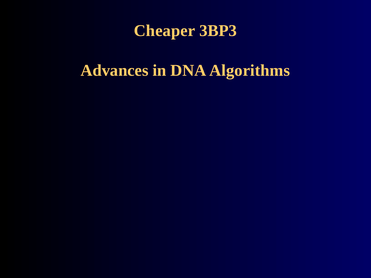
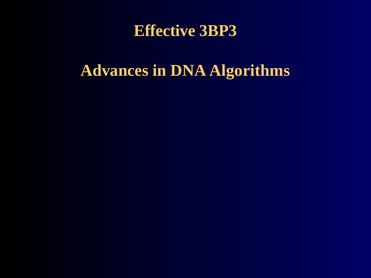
Cheaper: Cheaper -> Effective (165, 31)
